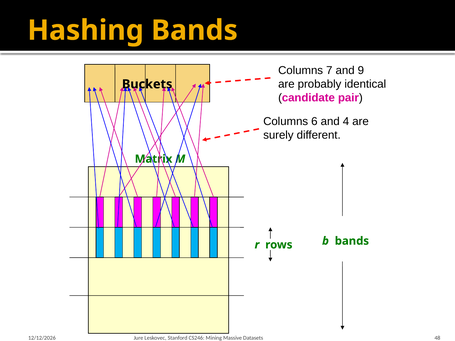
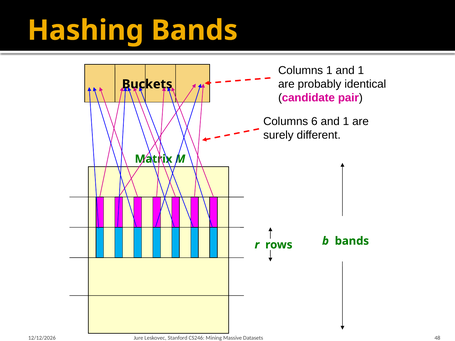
Columns 7: 7 -> 1 (329, 70)
9: 9 -> 1 (361, 70)
6 and 4: 4 -> 1 (346, 121)
